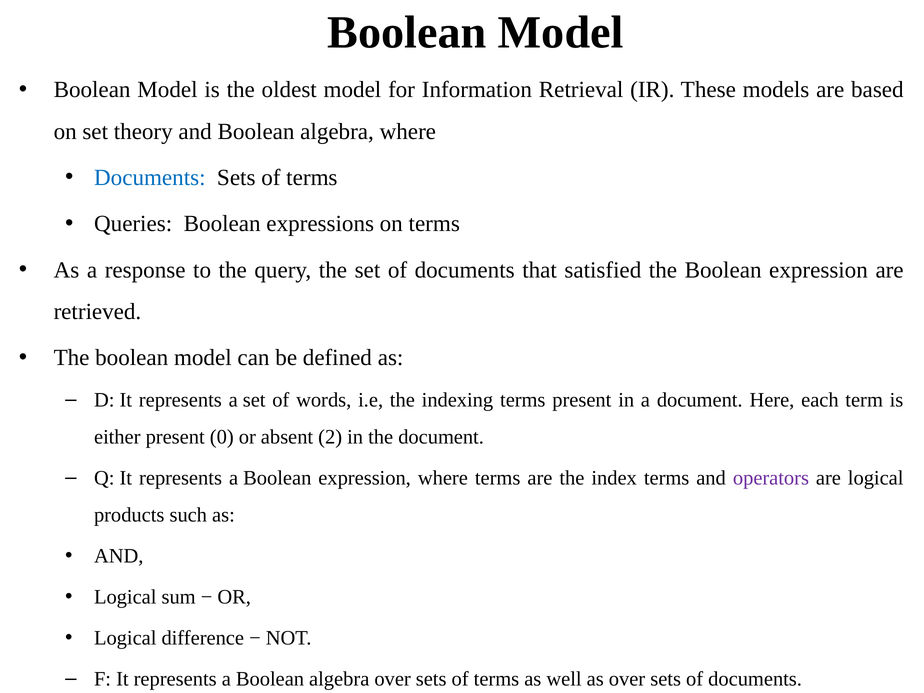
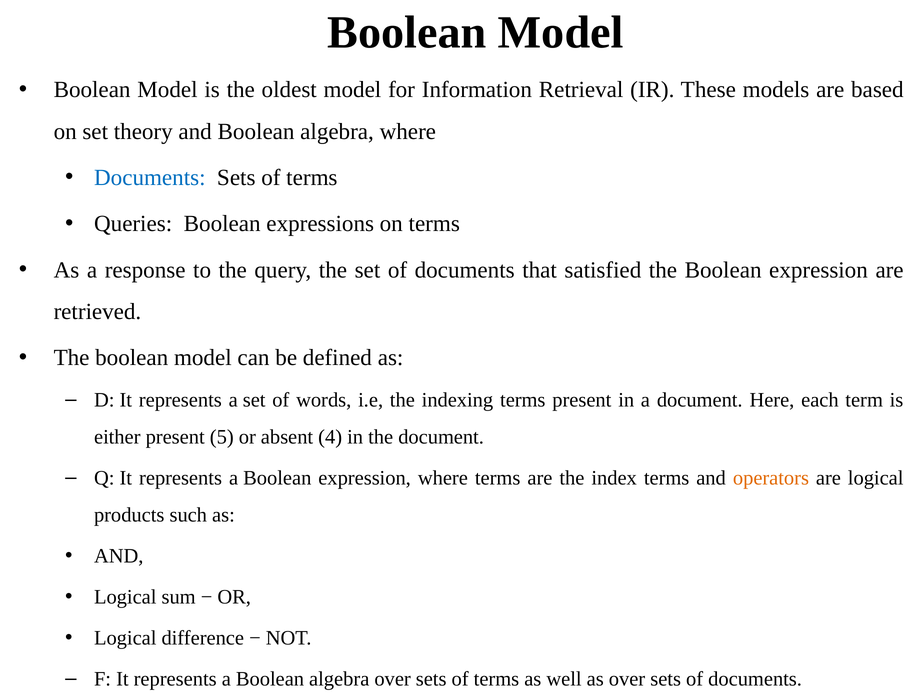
0: 0 -> 5 (222, 437)
2: 2 -> 4 (330, 437)
operators colour: purple -> orange (771, 478)
